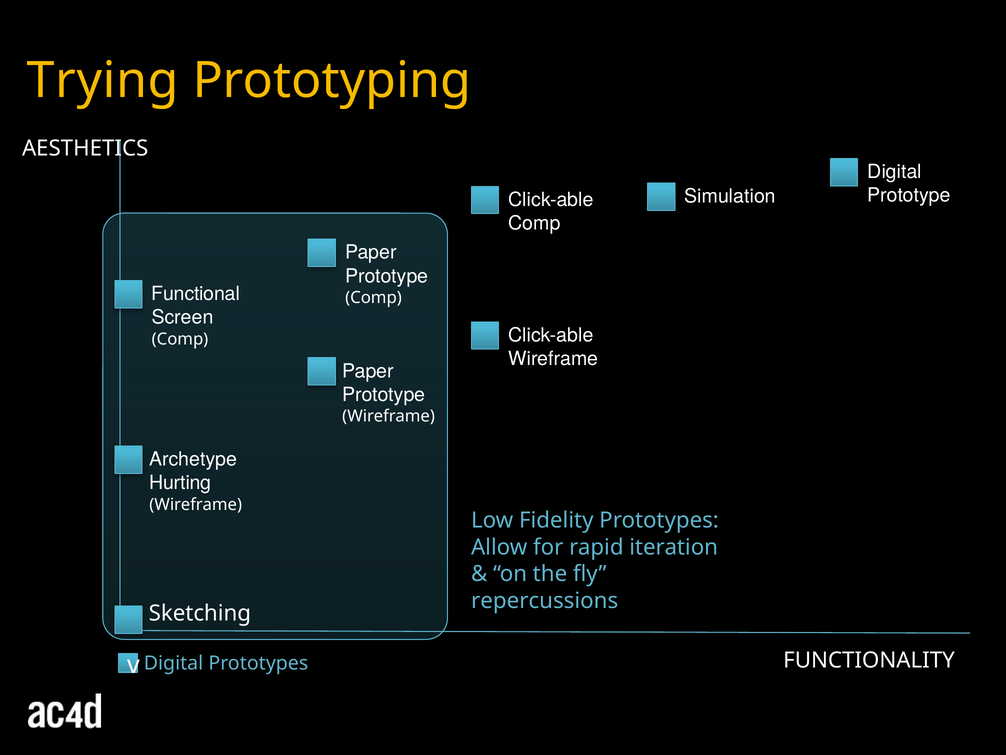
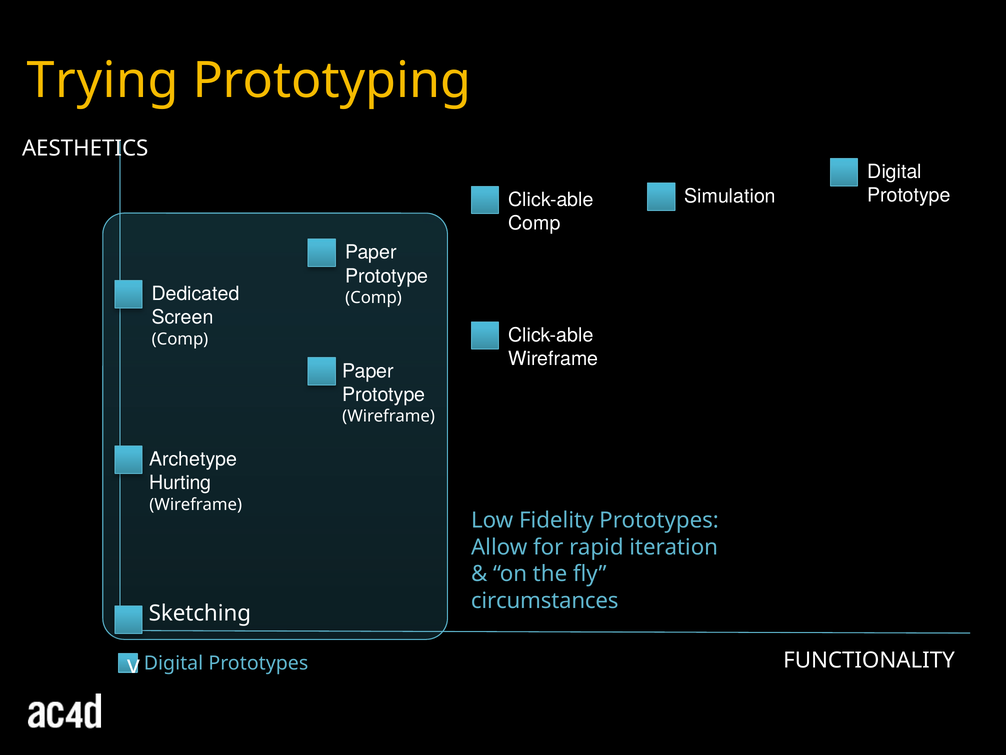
Functional: Functional -> Dedicated (196, 294)
repercussions: repercussions -> circumstances (545, 600)
